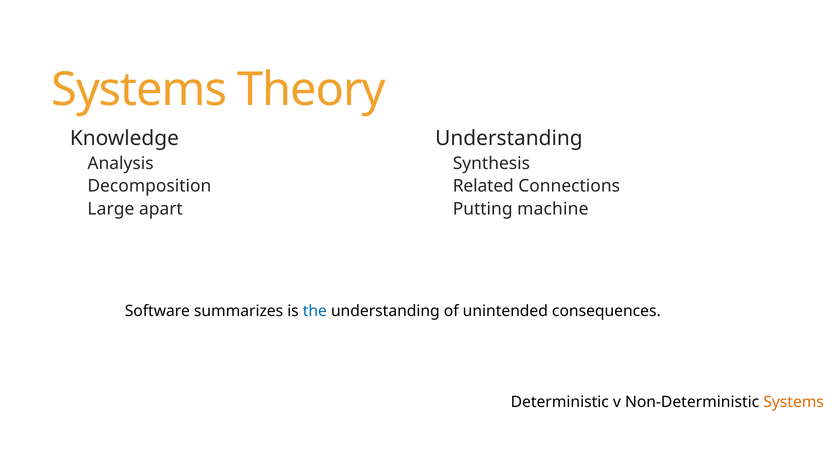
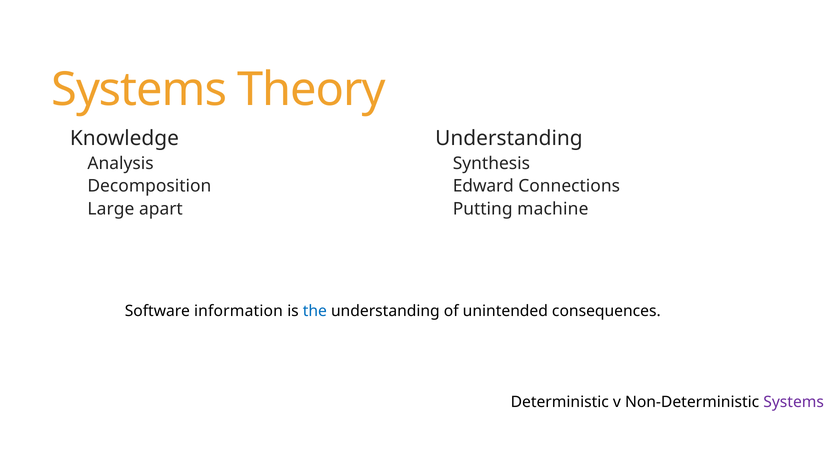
Related: Related -> Edward (483, 186)
summarizes: summarizes -> information (238, 311)
Systems colour: orange -> purple (794, 402)
